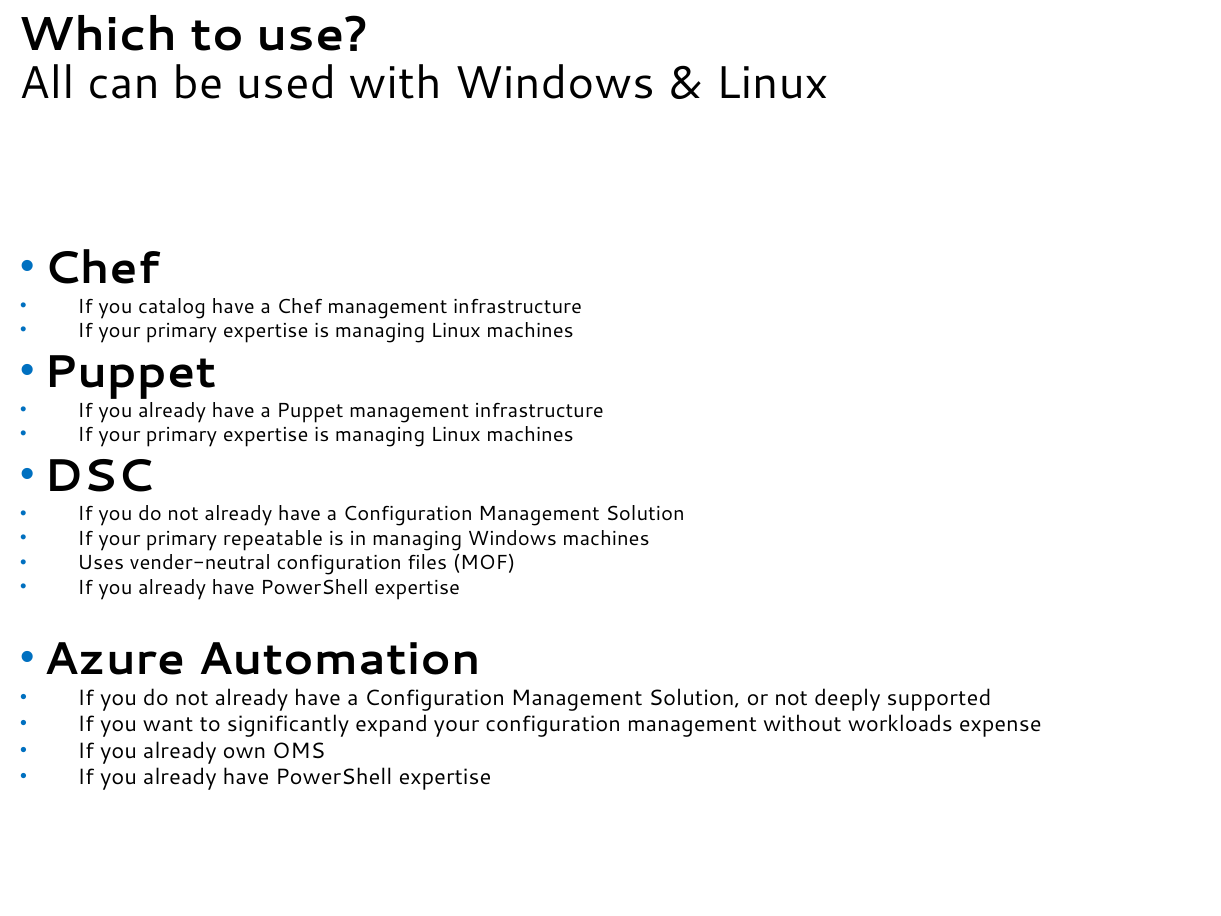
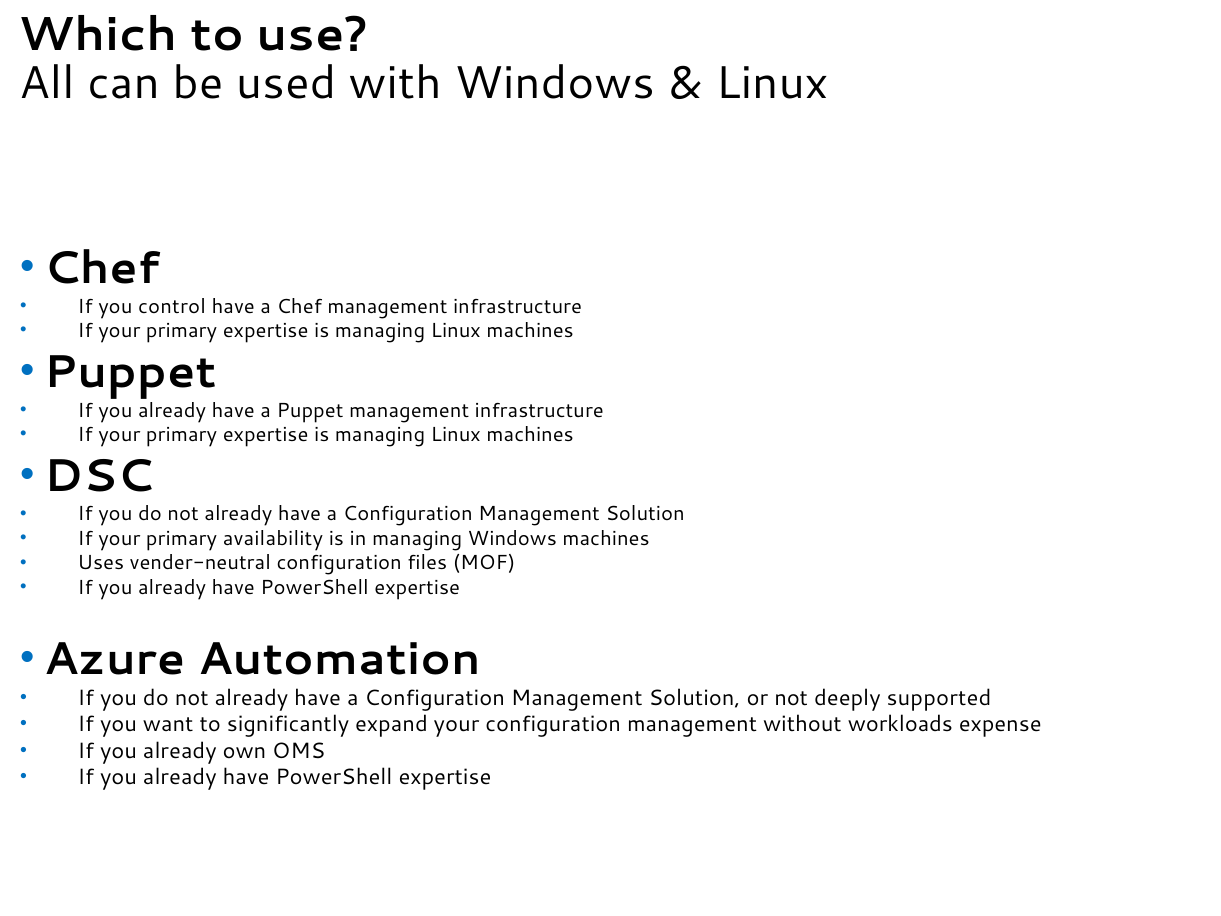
catalog: catalog -> control (172, 306)
repeatable: repeatable -> availability (273, 539)
